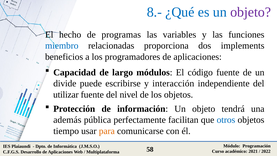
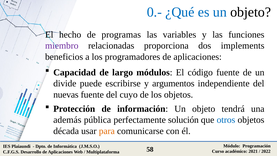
8.-: 8.- -> 0.- (154, 12)
objeto colour: purple -> black (251, 12)
miembro colour: blue -> purple (62, 46)
interacción: interacción -> argumentos (173, 83)
utilizar: utilizar -> nuevas (66, 94)
nivel: nivel -> cuyo (129, 94)
facilitan: facilitan -> solución (183, 120)
tiempo: tiempo -> década (66, 131)
